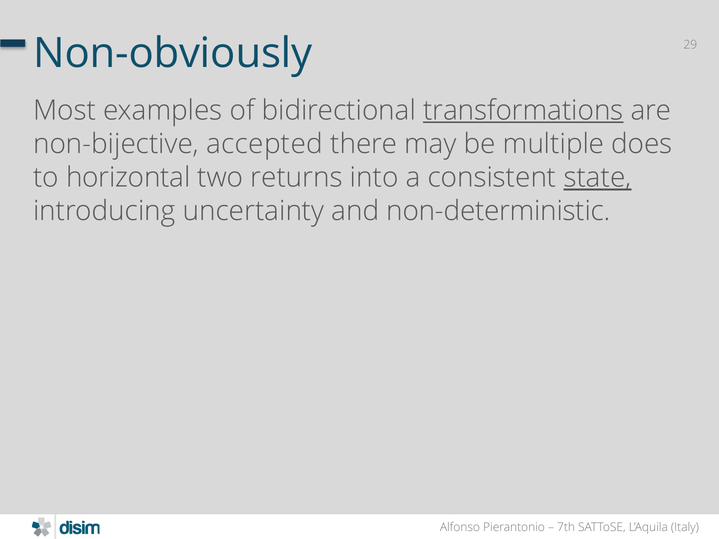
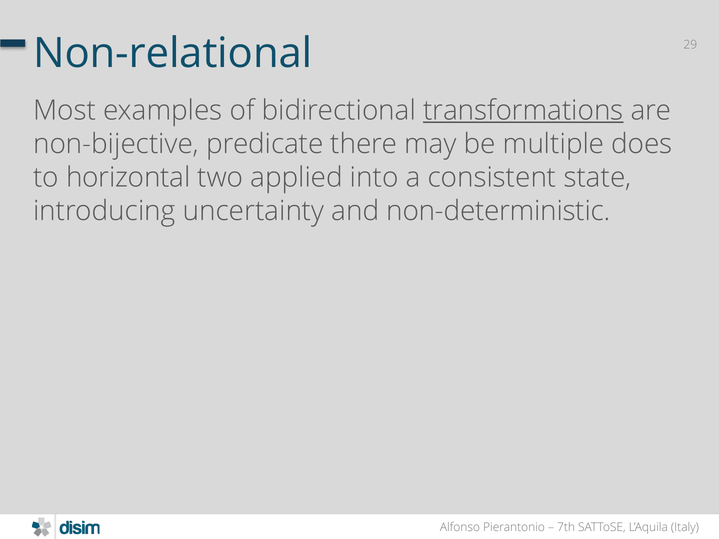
Non-obviously: Non-obviously -> Non-relational (173, 53)
accepted: accepted -> predicate (265, 144)
returns: returns -> applied (297, 177)
state underline: present -> none (597, 177)
